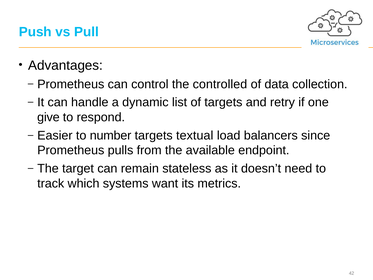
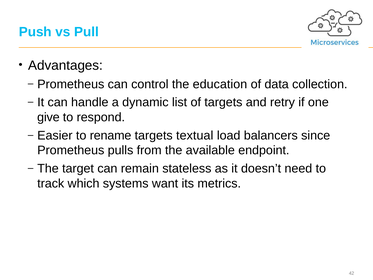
controlled: controlled -> education (220, 84)
number: number -> rename (111, 135)
